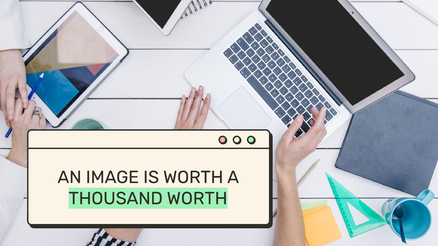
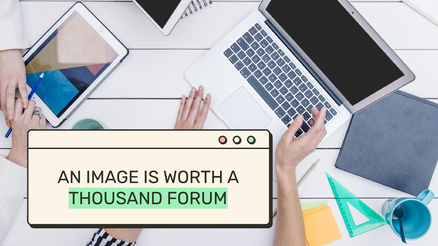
THOUSAND WORTH: WORTH -> FORUM (197, 199)
